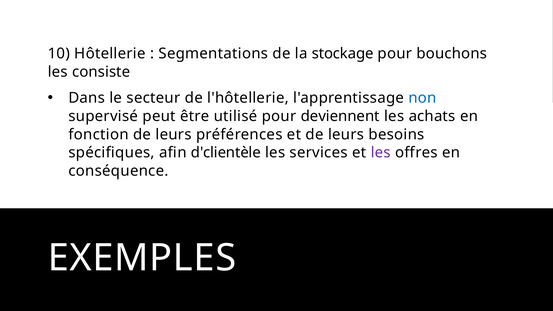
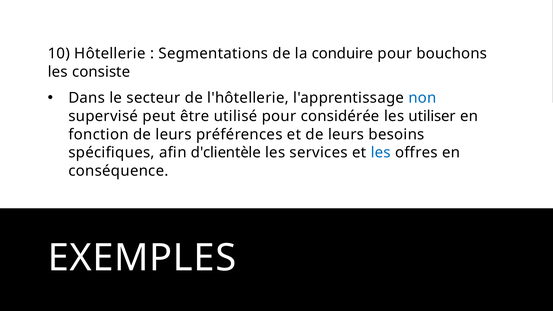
stockage: stockage -> conduire (343, 54)
deviennent: deviennent -> considérée (340, 116)
achats: achats -> utiliser (432, 116)
les colour: purple -> blue (381, 153)
